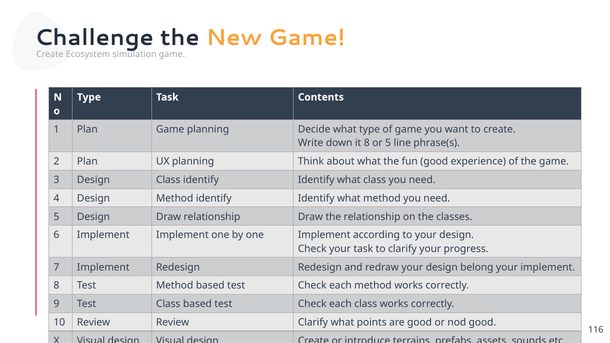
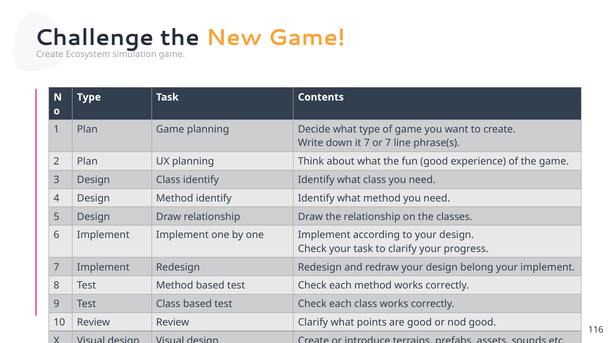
it 8: 8 -> 7 (367, 143)
or 5: 5 -> 7 (388, 143)
